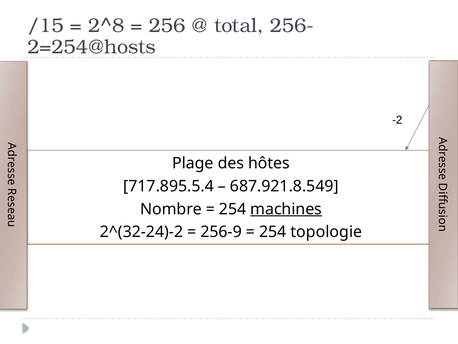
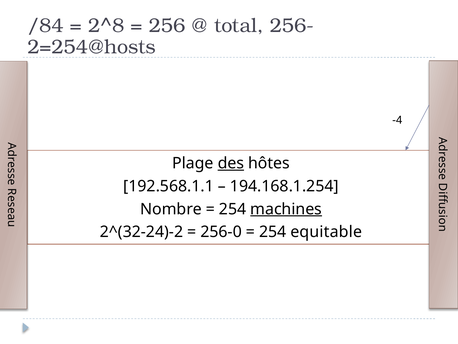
/15: /15 -> /84 (46, 26)
-2: -2 -> -4 (397, 120)
des underline: none -> present (231, 163)
717.895.5.4: 717.895.5.4 -> 192.568.1.1 (169, 186)
687.921.8.549: 687.921.8.549 -> 194.168.1.254 (284, 186)
256-9: 256-9 -> 256-0 (221, 232)
topologie: topologie -> equitable (326, 232)
